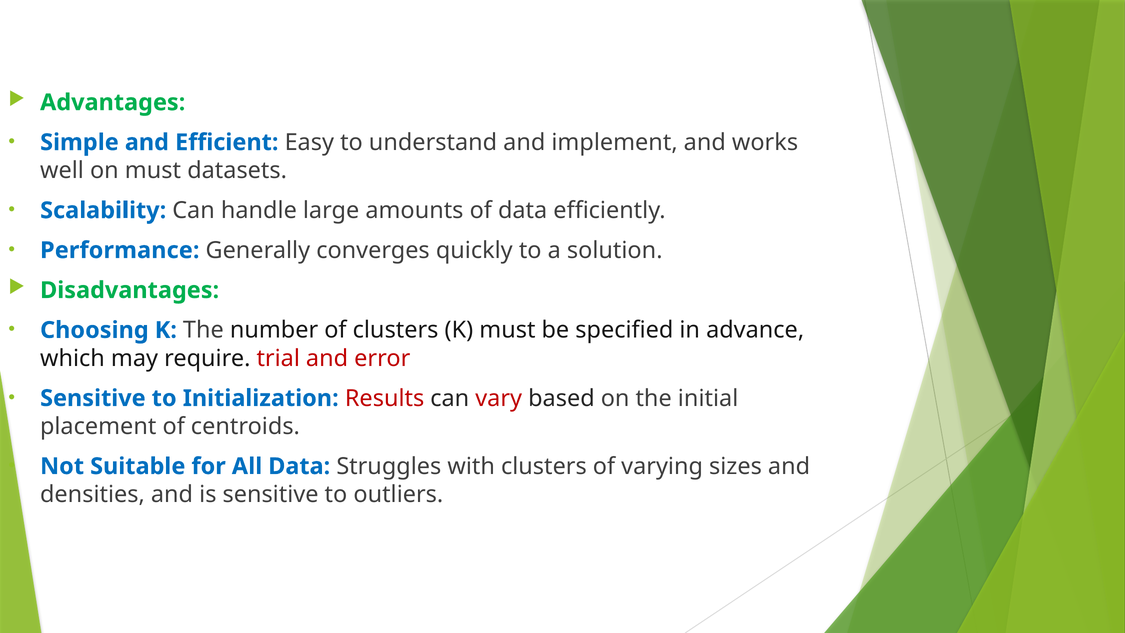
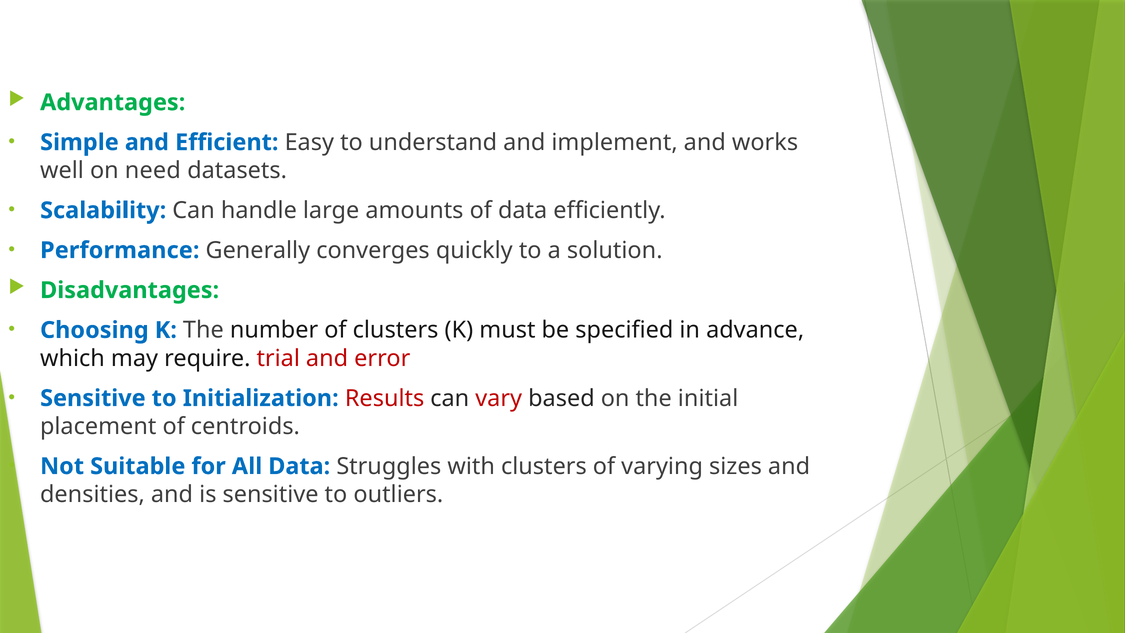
on must: must -> need (153, 171)
